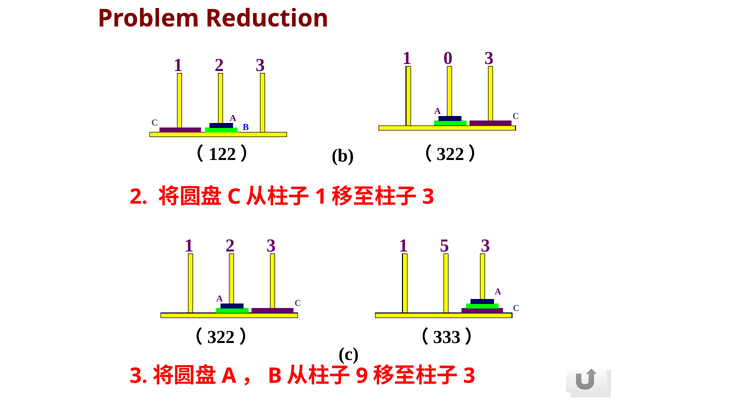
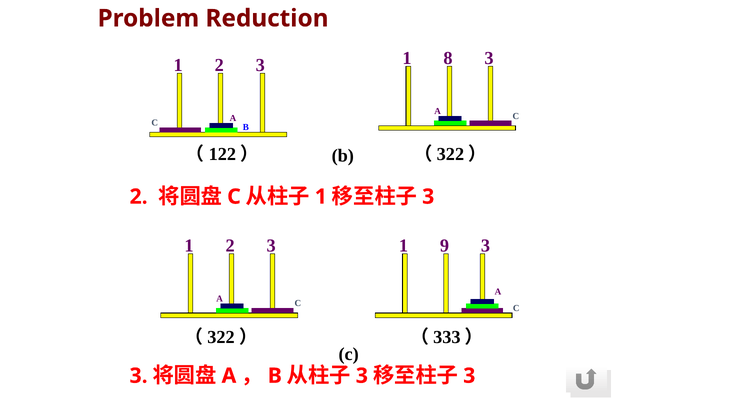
0: 0 -> 8 (448, 58)
5: 5 -> 9 (445, 245)
9: 9 -> 3 (362, 375)
